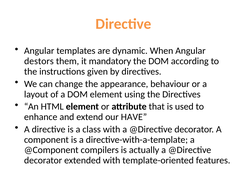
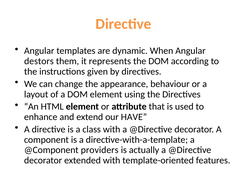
mandatory: mandatory -> represents (110, 61)
compilers: compilers -> providers (100, 150)
